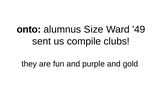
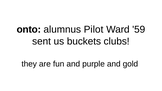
Size: Size -> Pilot (94, 30)
49: 49 -> 59 (139, 30)
compile: compile -> buckets (84, 41)
